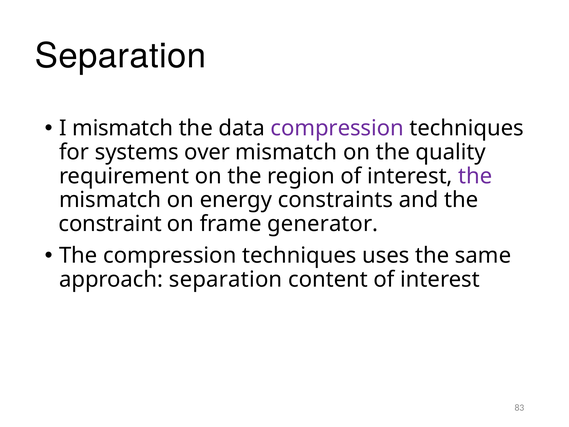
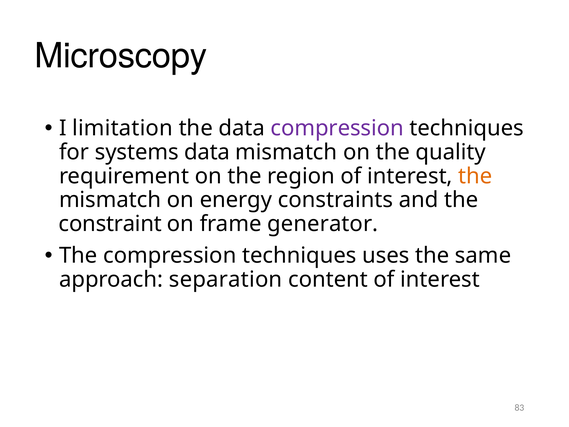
Separation: Separation -> Microscopy (121, 56)
I mismatch: mismatch -> limitation (123, 128)
systems over: over -> data (207, 152)
the colour: purple -> orange (475, 176)
